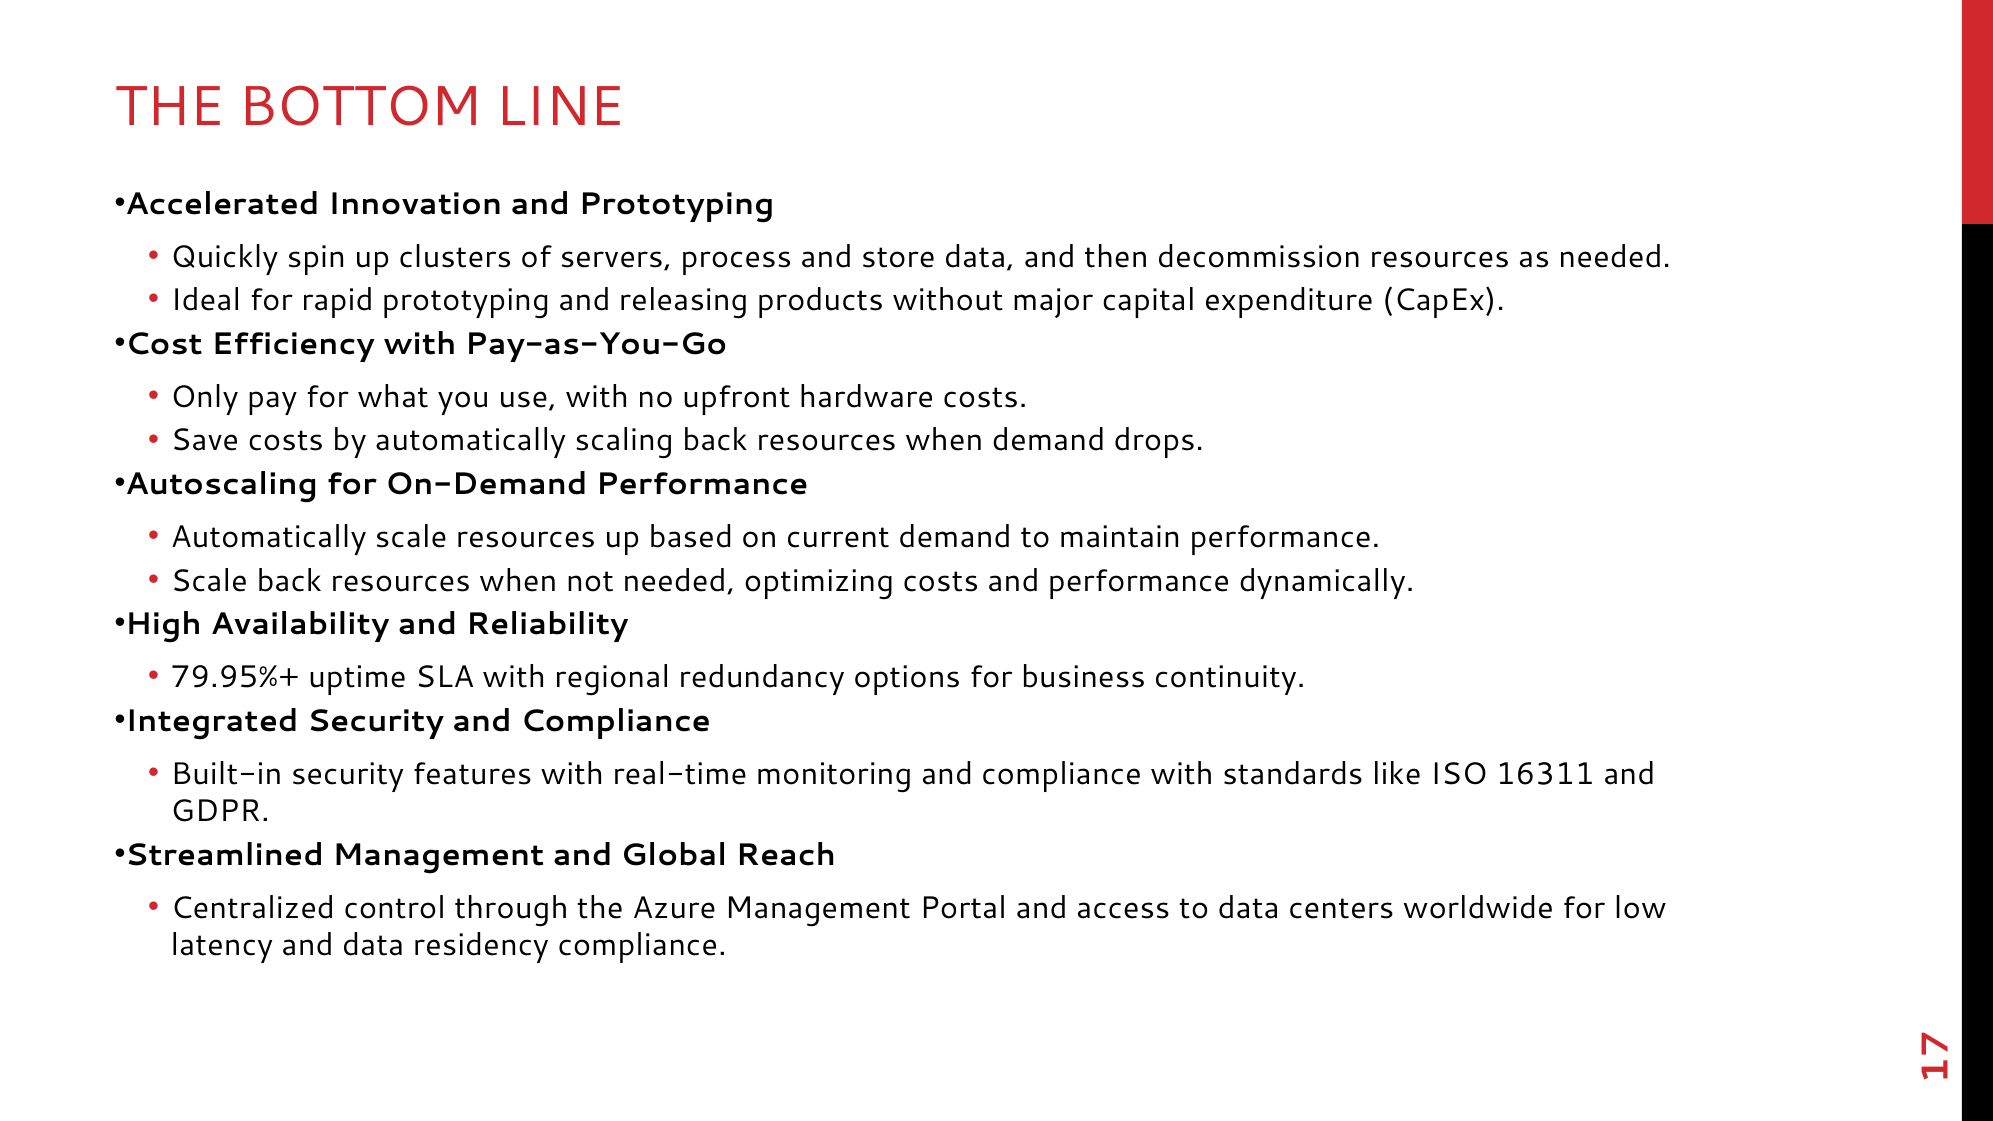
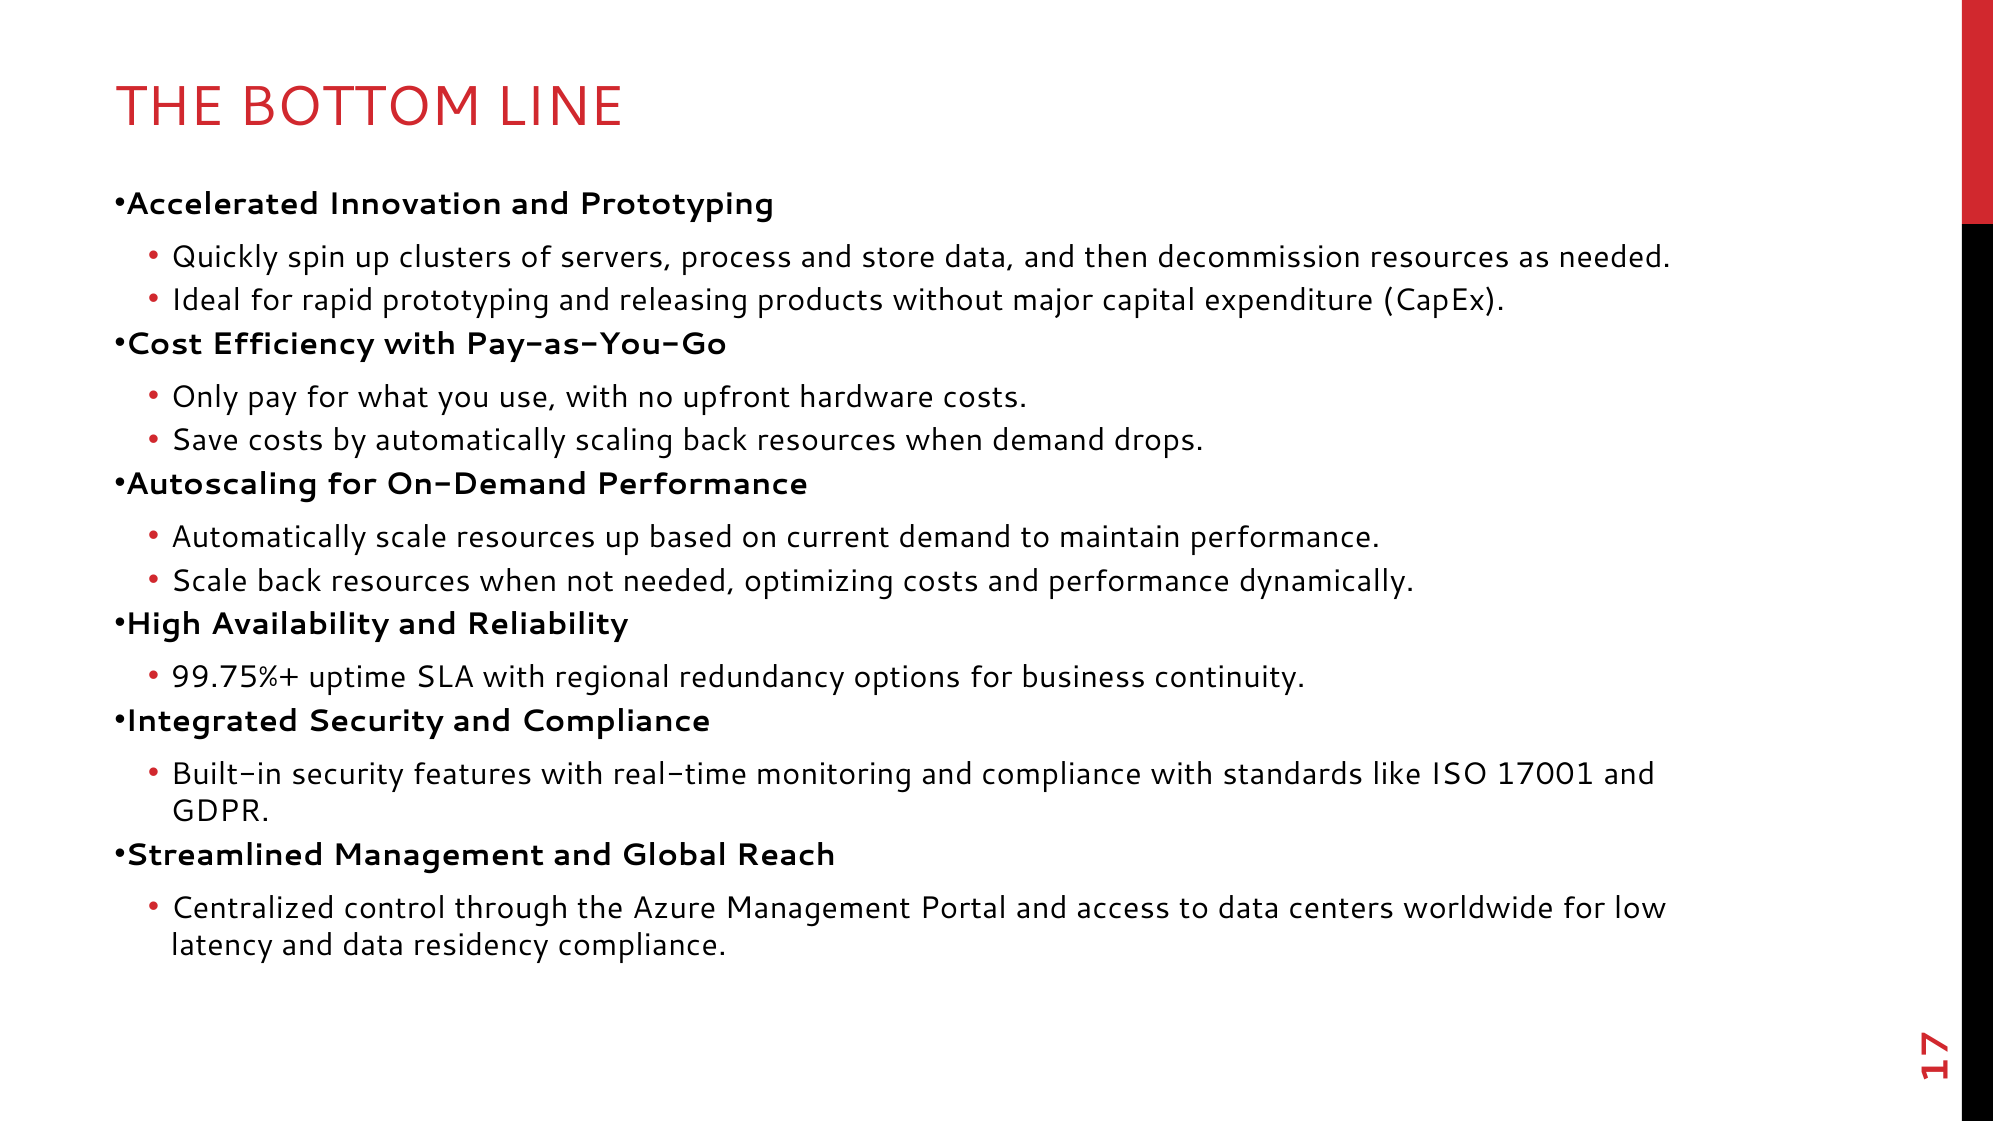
79.95%+: 79.95%+ -> 99.75%+ (235, 677)
16311: 16311 -> 17001 (1545, 774)
